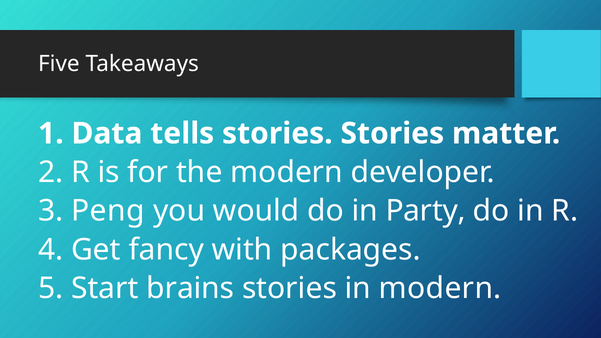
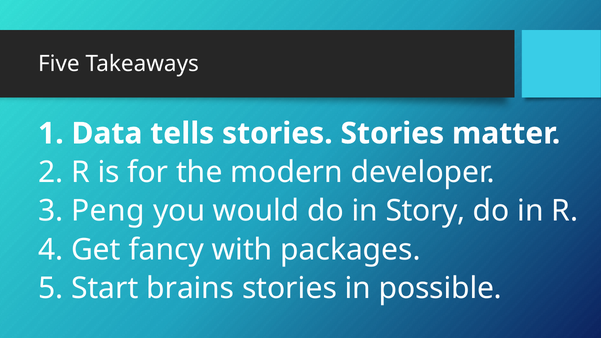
Party: Party -> Story (426, 211)
in modern: modern -> possible (440, 288)
